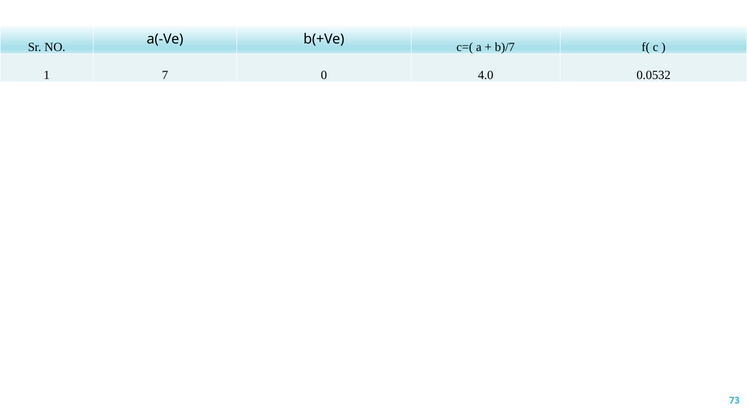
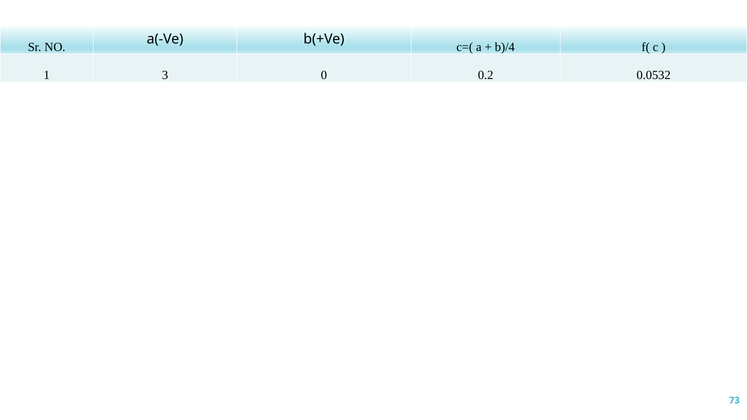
b)/7: b)/7 -> b)/4 (505, 47)
7: 7 -> 3 (165, 75)
4.0: 4.0 -> 0.2 (486, 75)
